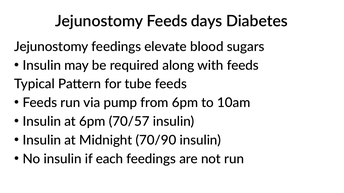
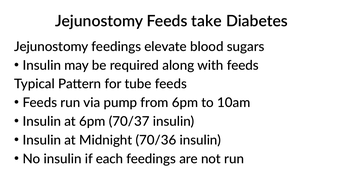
days: days -> take (206, 21)
70/57: 70/57 -> 70/37 (129, 122)
70/90: 70/90 -> 70/36 (156, 141)
